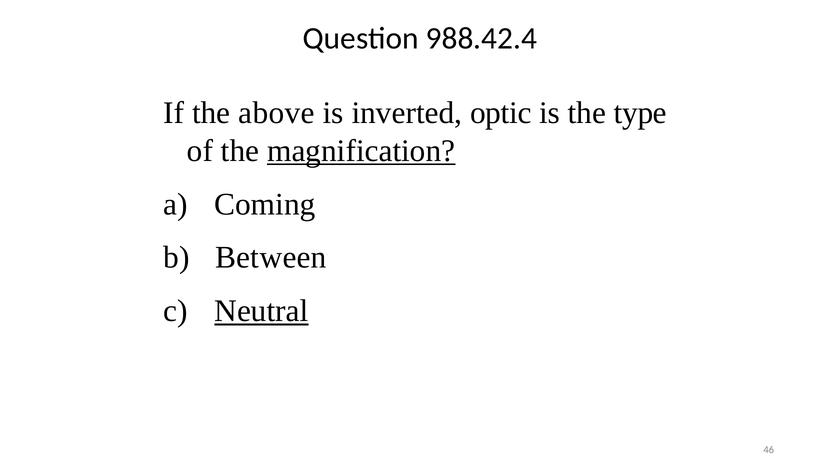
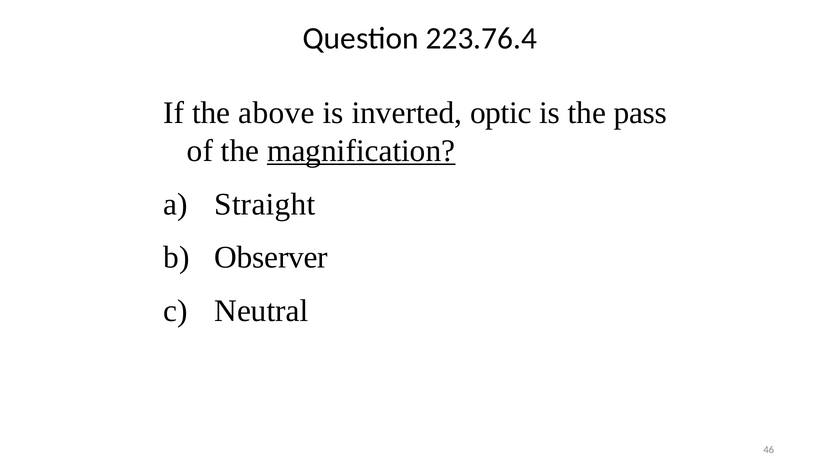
988.42.4: 988.42.4 -> 223.76.4 (481, 38)
type: type -> pass (640, 113)
Coming: Coming -> Straight (265, 204)
Between: Between -> Observer (271, 258)
Neutral underline: present -> none (261, 311)
